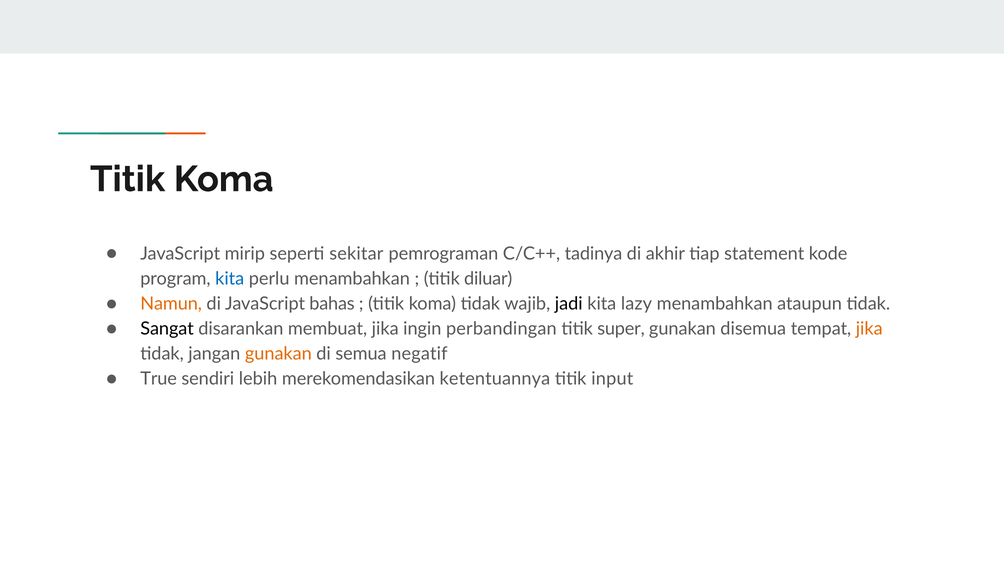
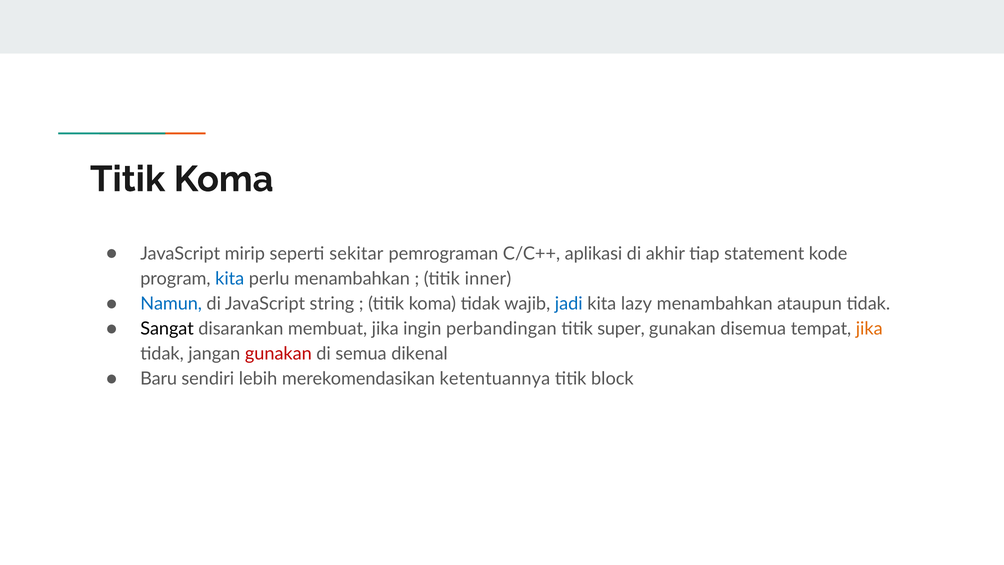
tadinya: tadinya -> aplikasi (594, 254)
diluar: diluar -> inner (488, 279)
Namun colour: orange -> blue (171, 304)
bahas: bahas -> string (332, 304)
jadi colour: black -> blue (569, 304)
gunakan colour: orange -> red (278, 354)
negatif: negatif -> dikenal (420, 354)
True: True -> Baru (159, 379)
input: input -> block (612, 379)
